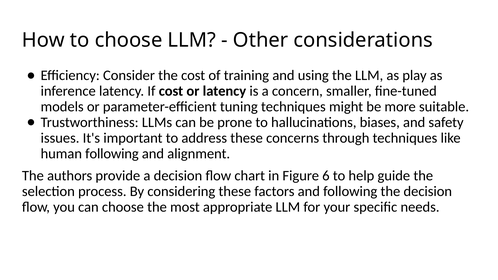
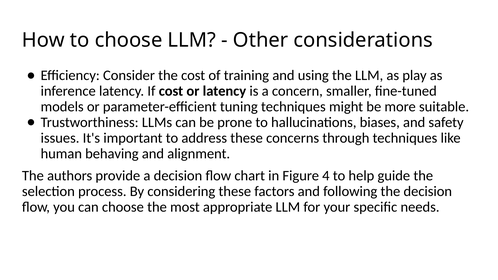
human following: following -> behaving (112, 154)
6: 6 -> 4 (326, 176)
